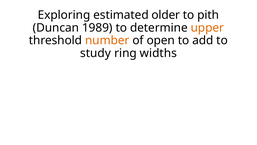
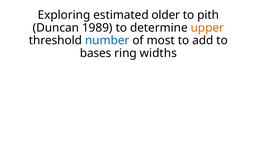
number colour: orange -> blue (107, 40)
open: open -> most (161, 40)
study: study -> bases (96, 53)
